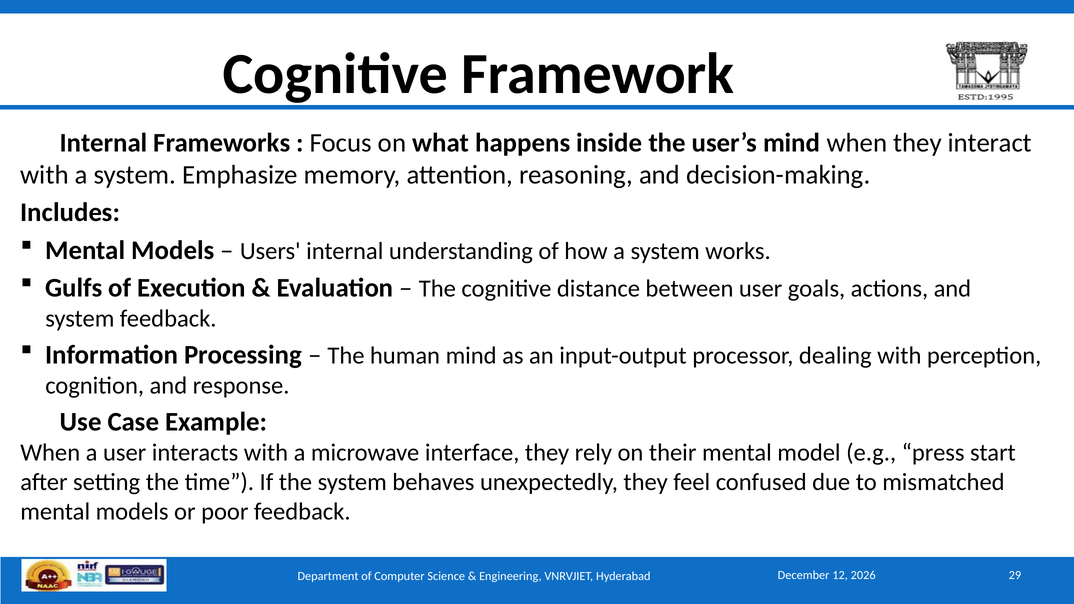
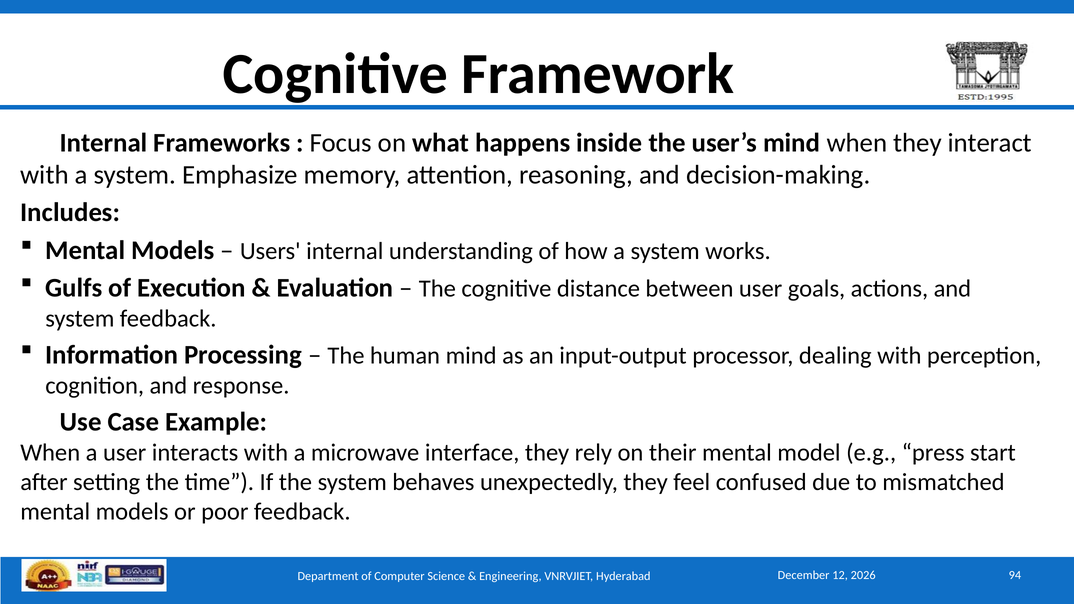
29: 29 -> 94 (1015, 575)
